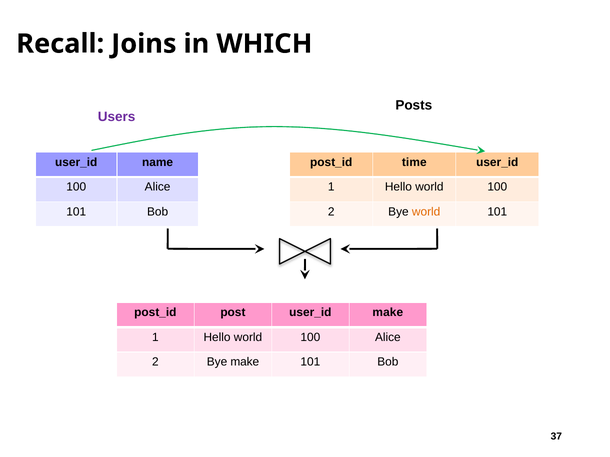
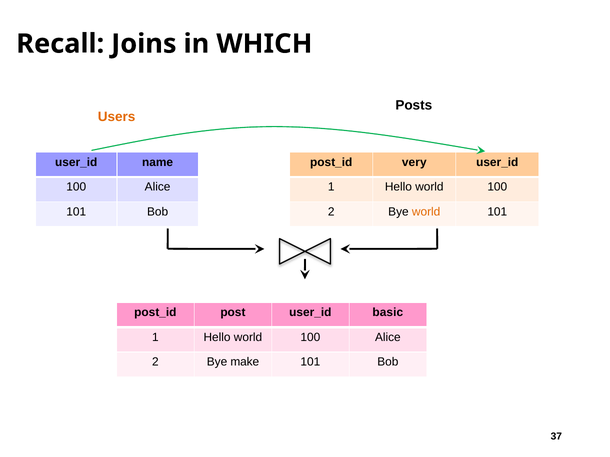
Users colour: purple -> orange (117, 117)
time: time -> very (414, 162)
make: make -> basic (388, 313)
